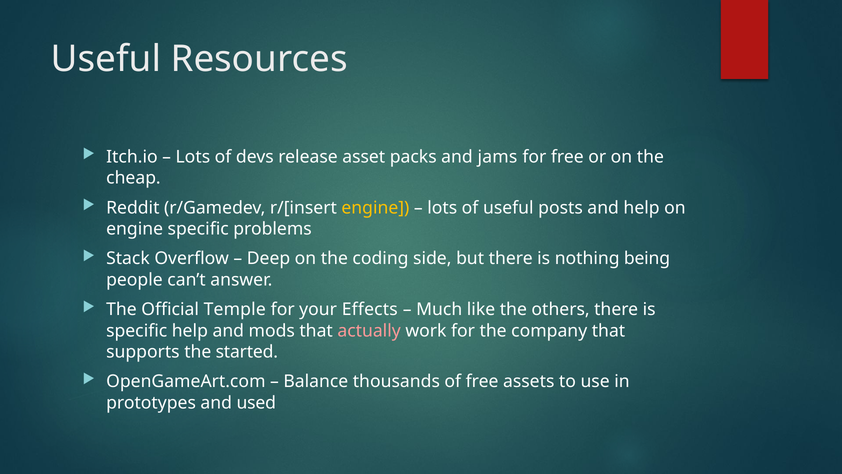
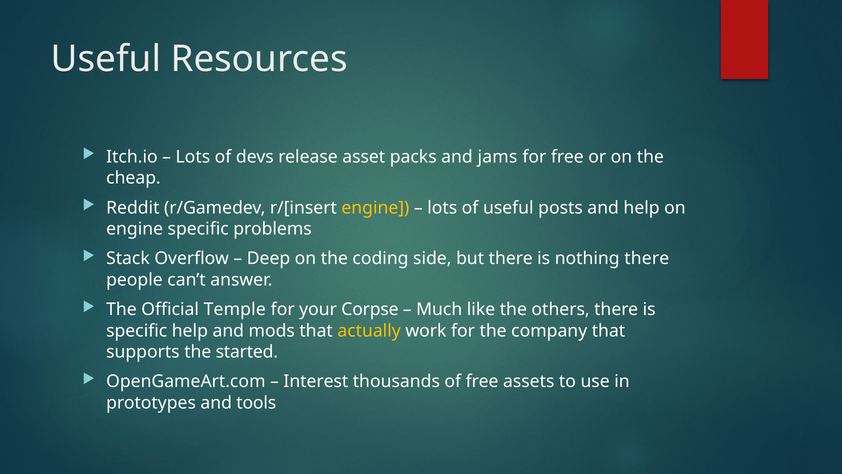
nothing being: being -> there (647, 258)
Effects: Effects -> Corpse (370, 309)
actually colour: pink -> yellow (369, 330)
Balance: Balance -> Interest (316, 381)
used: used -> tools (256, 402)
